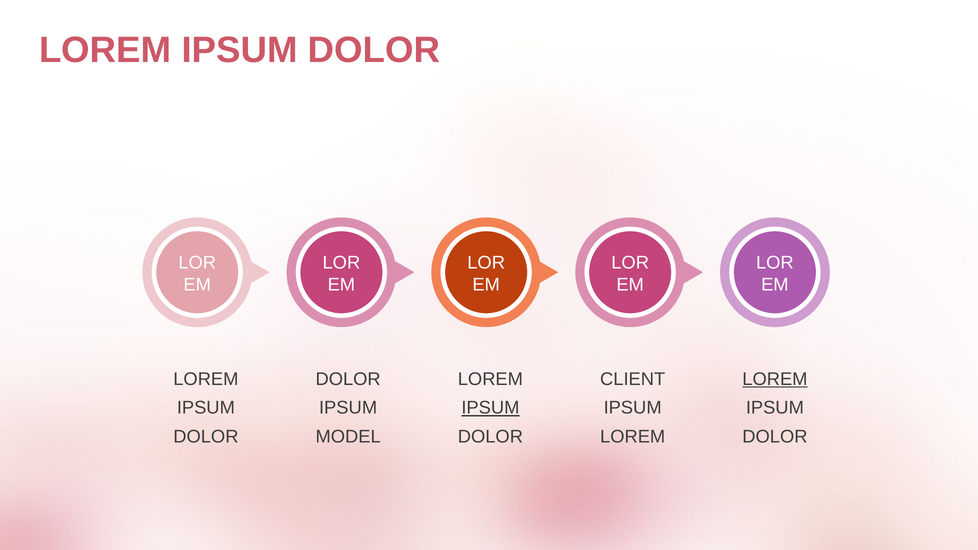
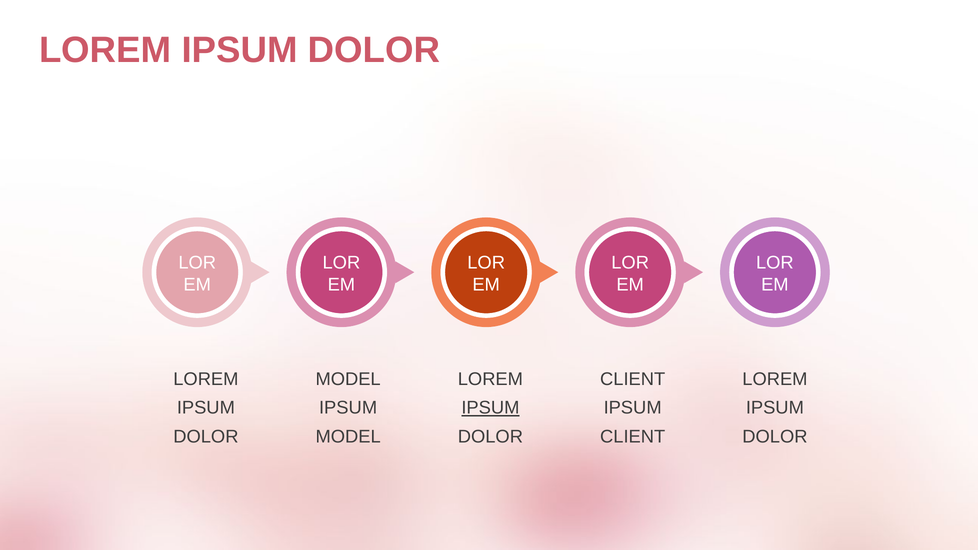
DOLOR: DOLOR -> MODEL (348, 379)
LOREM underline: present -> none (775, 379)
LOREM: LOREM -> CLIENT (633, 437)
